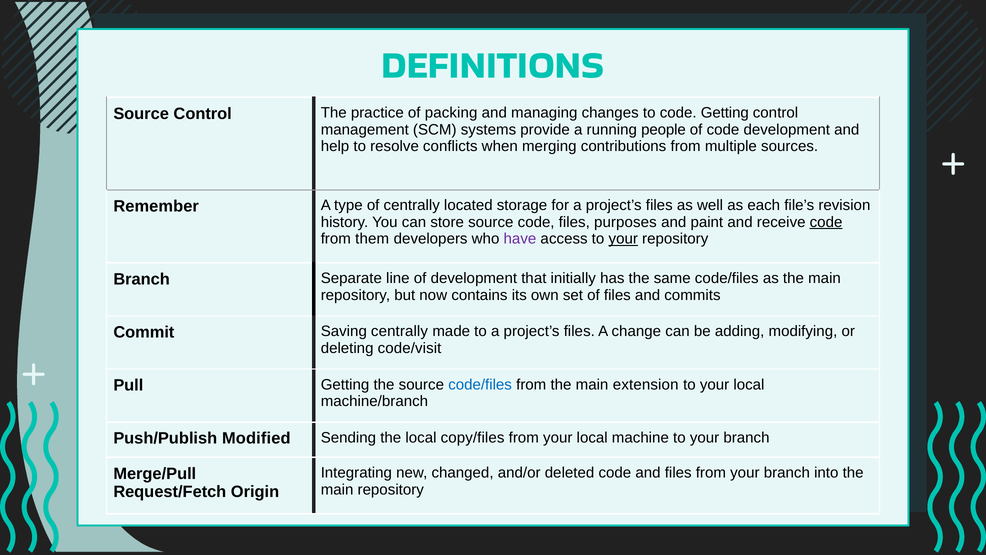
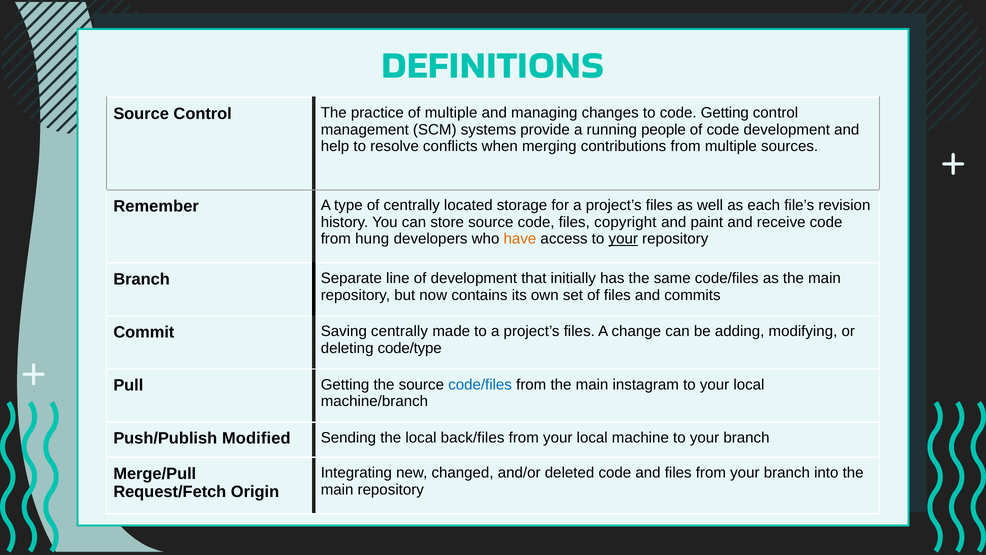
of packing: packing -> multiple (451, 113)
purposes: purposes -> copyright (625, 222)
code underline: present -> none (826, 222)
them: them -> hung (372, 239)
have colour: purple -> orange (520, 239)
code/visit: code/visit -> code/type (410, 348)
extension: extension -> instagram (646, 384)
copy/files: copy/files -> back/files (473, 437)
